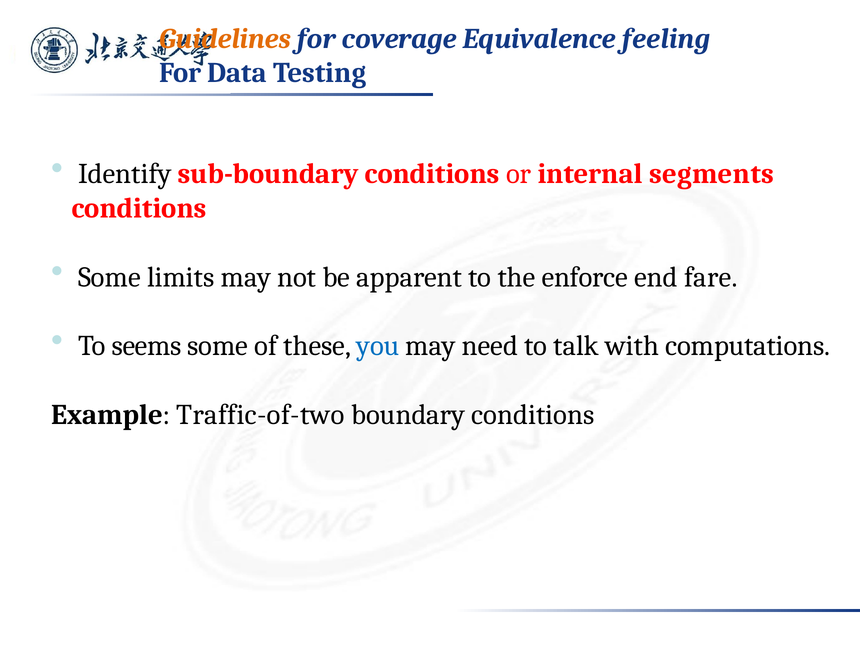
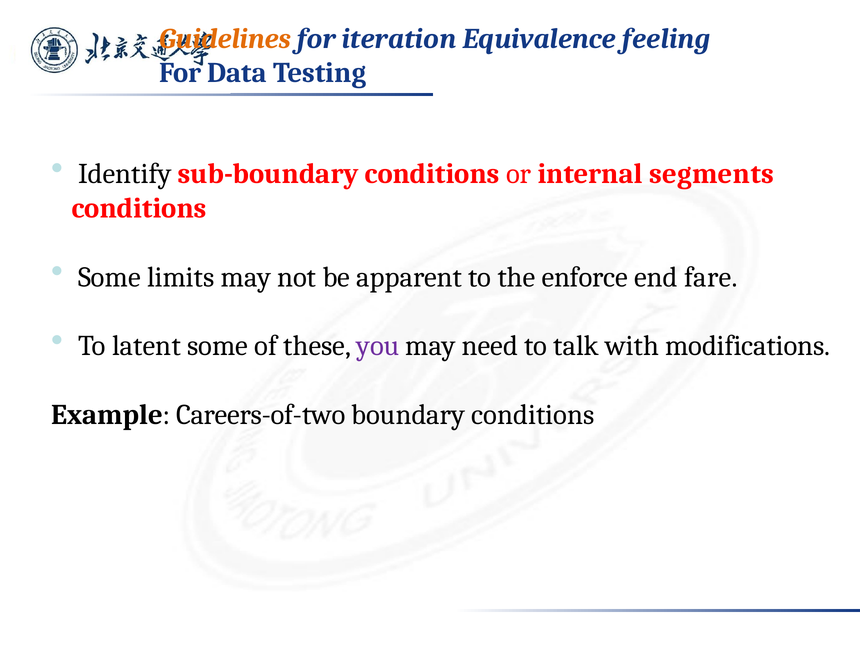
coverage: coverage -> iteration (399, 39)
seems: seems -> latent (146, 346)
you colour: blue -> purple (378, 346)
computations: computations -> modifications (748, 346)
Traffic-of-two: Traffic-of-two -> Careers-of-two (261, 415)
